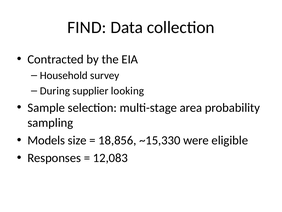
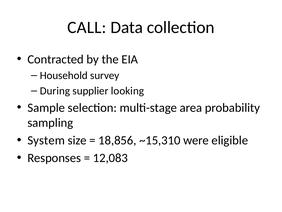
FIND: FIND -> CALL (87, 27)
Models: Models -> System (46, 140)
~15,330: ~15,330 -> ~15,310 (160, 140)
